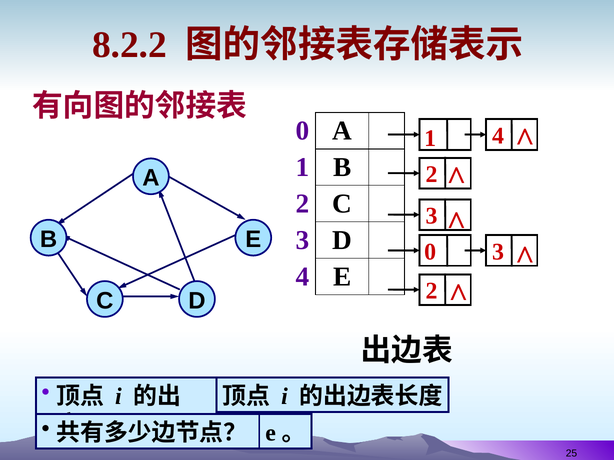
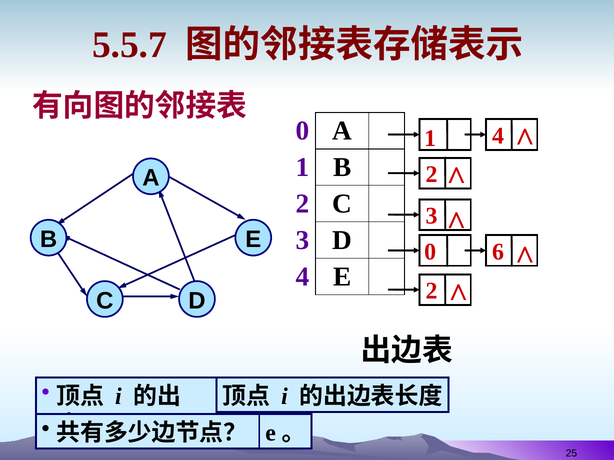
8.2.2: 8.2.2 -> 5.5.7 (130, 45)
0 3: 3 -> 6 (498, 252)
